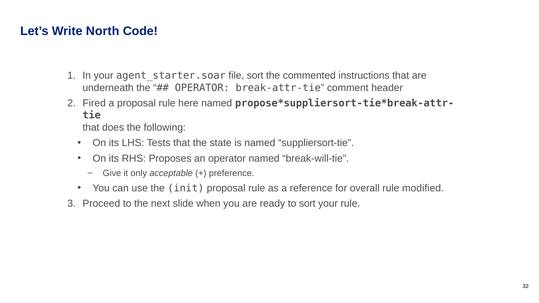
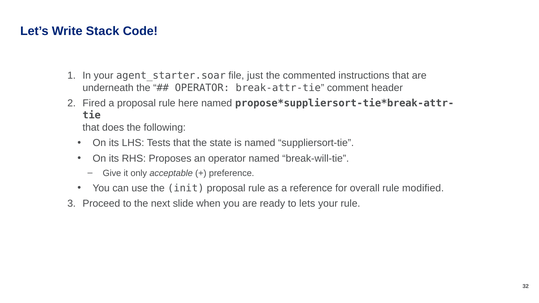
North: North -> Stack (103, 31)
file sort: sort -> just (255, 76)
to sort: sort -> lets (307, 204)
